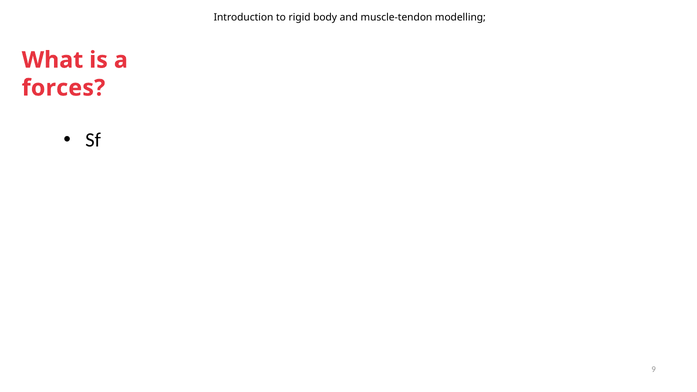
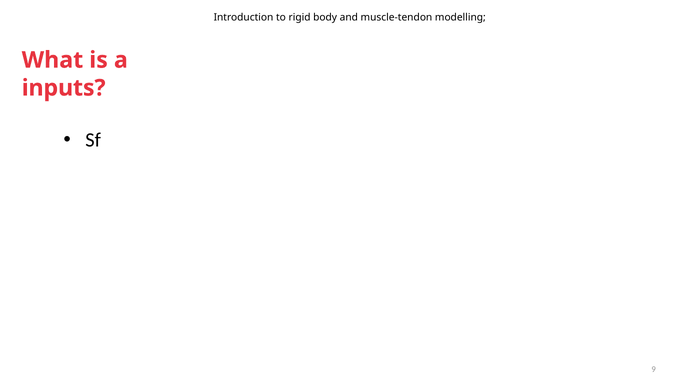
forces: forces -> inputs (64, 88)
